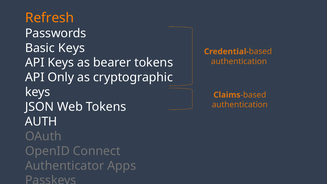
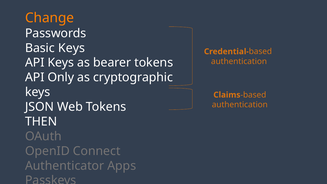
Refresh: Refresh -> Change (50, 18)
AUTH: AUTH -> THEN (41, 122)
